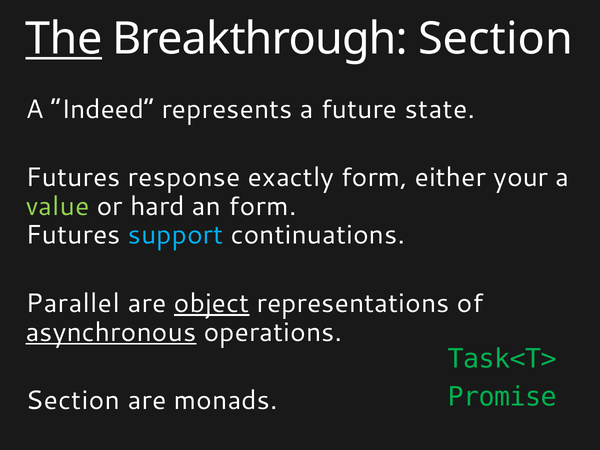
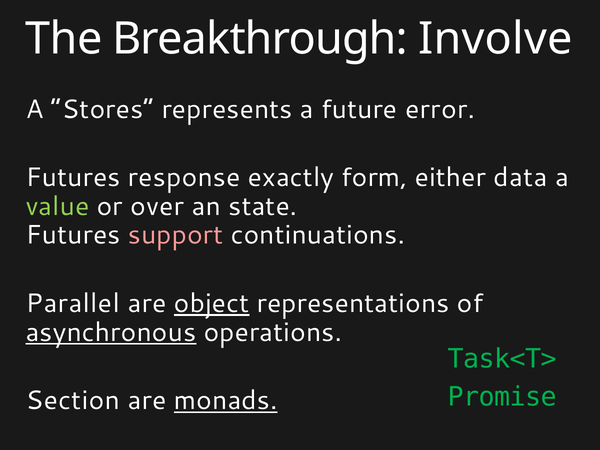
The underline: present -> none (64, 39)
Breakthrough Section: Section -> Involve (495, 39)
Indeed: Indeed -> Stores (103, 109)
state: state -> error (440, 109)
your: your -> data (521, 178)
hard: hard -> over (157, 206)
an form: form -> state (263, 206)
support colour: light blue -> pink (176, 235)
monads underline: none -> present (226, 401)
